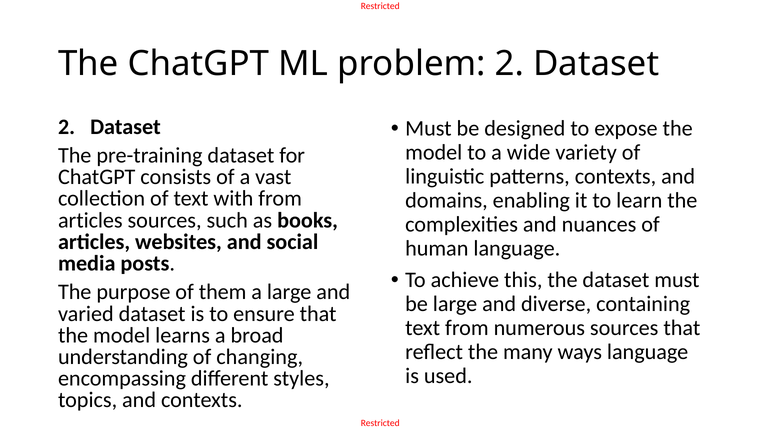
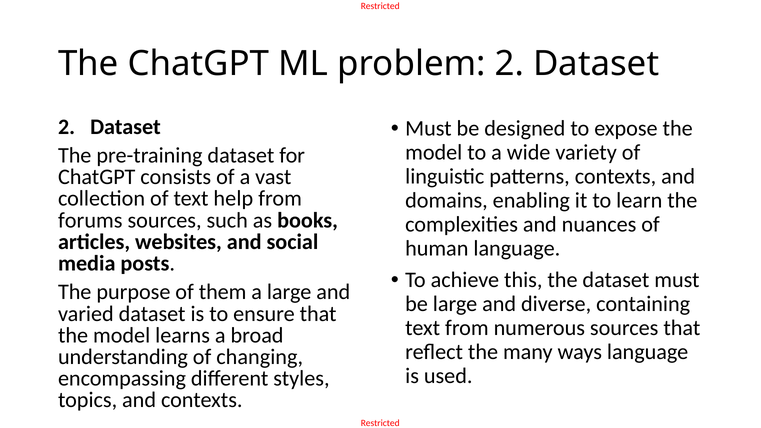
with: with -> help (233, 199)
articles: articles -> forums (90, 220)
